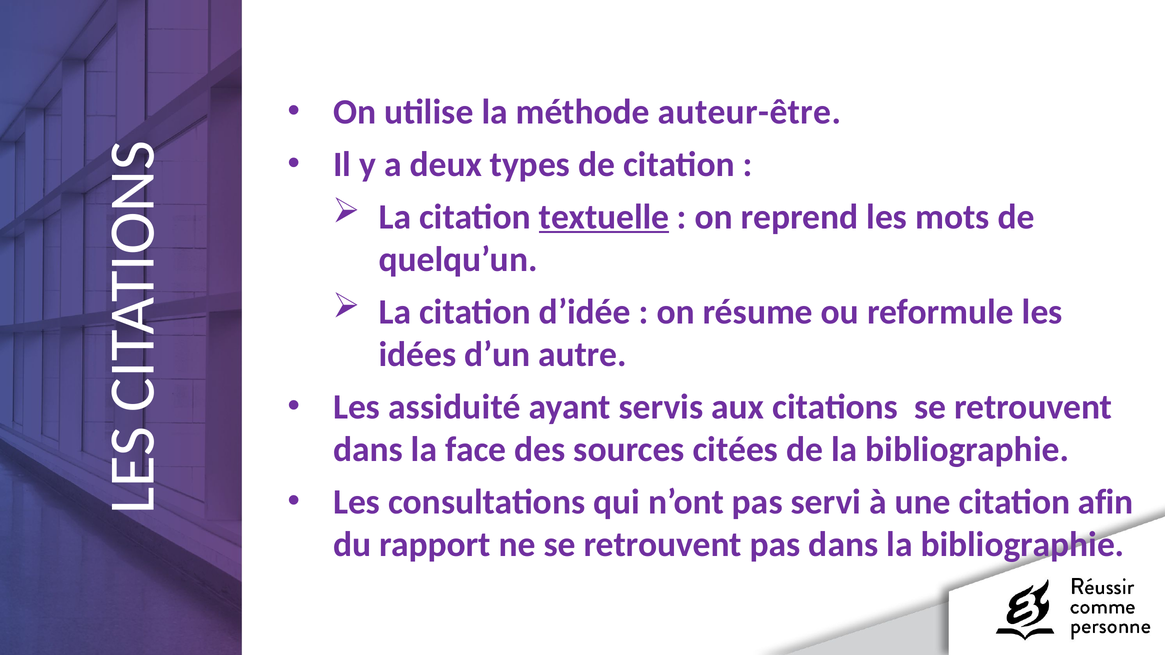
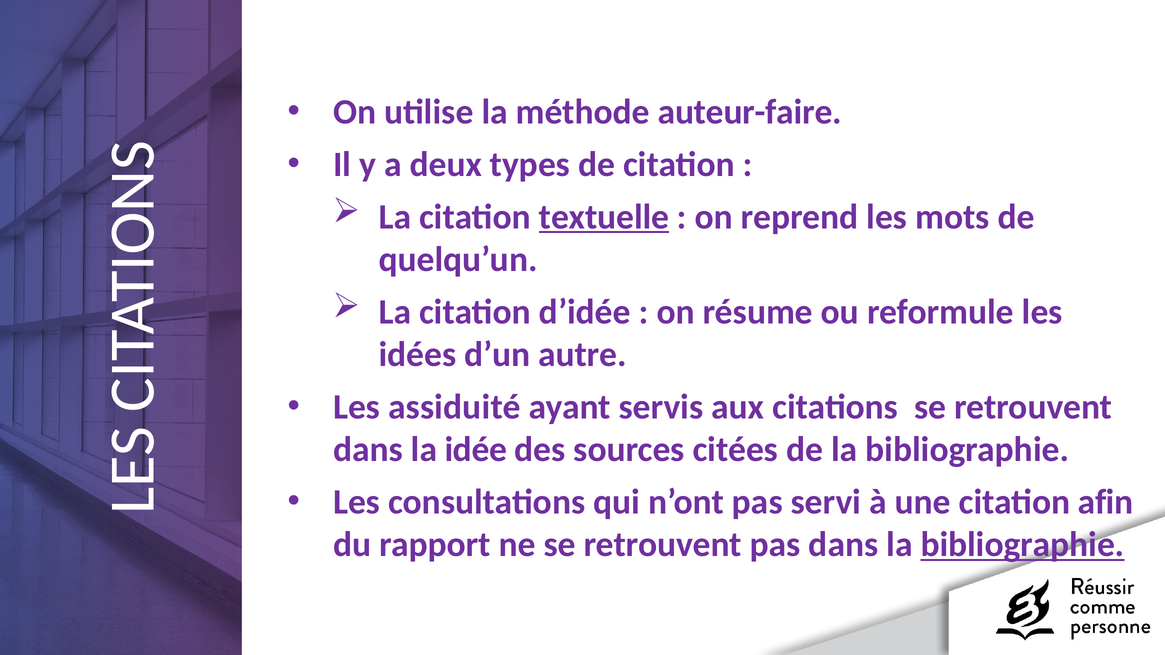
auteur-être: auteur-être -> auteur-faire (750, 112)
face: face -> idée (476, 450)
bibliographie underline: none -> present (1022, 545)
